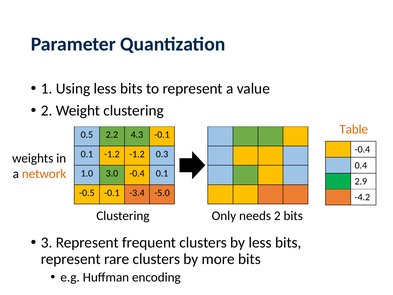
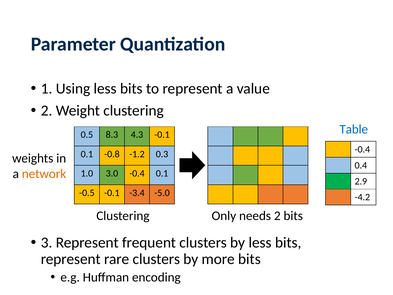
Table colour: orange -> blue (354, 129)
2.2: 2.2 -> 8.3 (112, 135)
0.1 -1.2: -1.2 -> -0.8 (112, 154)
